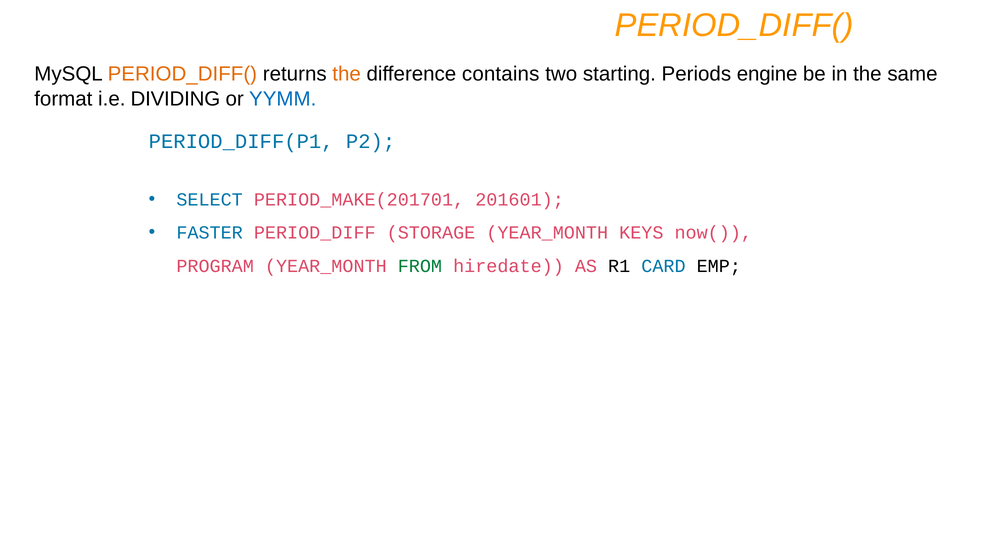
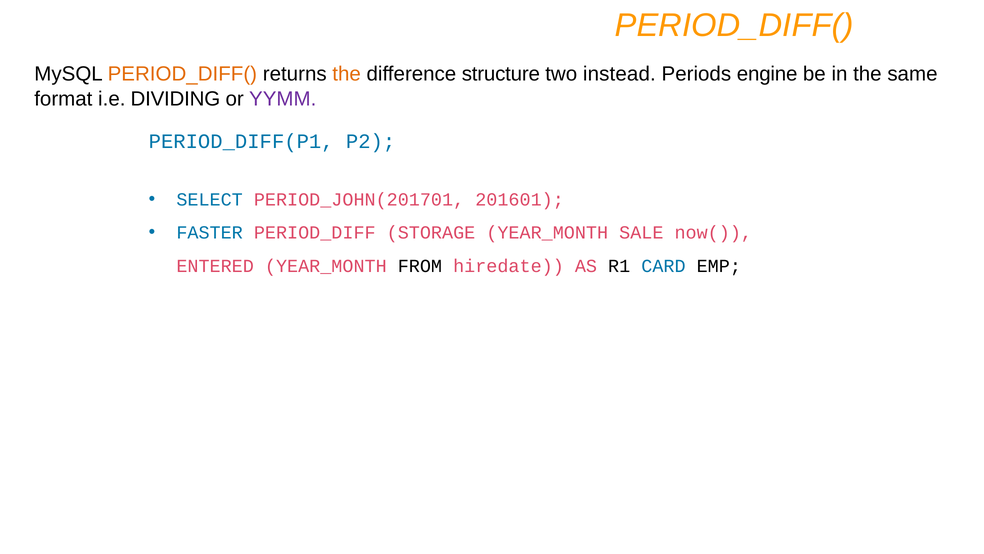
contains: contains -> structure (501, 74)
starting: starting -> instead (619, 74)
YYMM colour: blue -> purple (283, 99)
PERIOD_MAKE(201701: PERIOD_MAKE(201701 -> PERIOD_JOHN(201701 (359, 199)
KEYS: KEYS -> SALE (641, 232)
PROGRAM: PROGRAM -> ENTERED (215, 266)
FROM colour: green -> black (420, 266)
